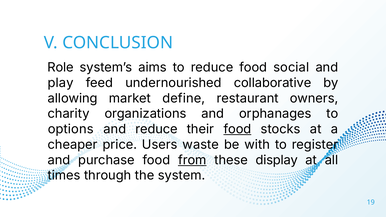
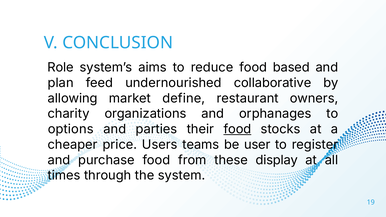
social: social -> based (291, 67)
play: play -> plan (61, 83)
and reduce: reduce -> parties (156, 129)
waste: waste -> teams (201, 145)
with: with -> user (257, 145)
from underline: present -> none (192, 160)
